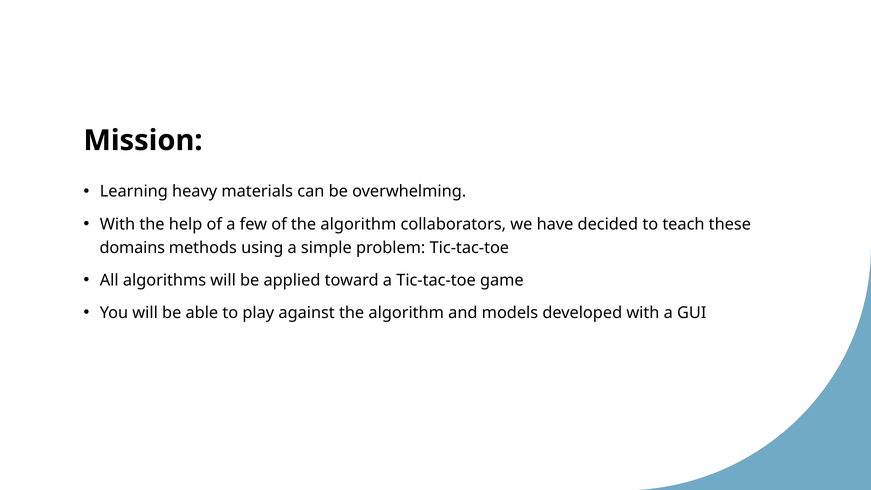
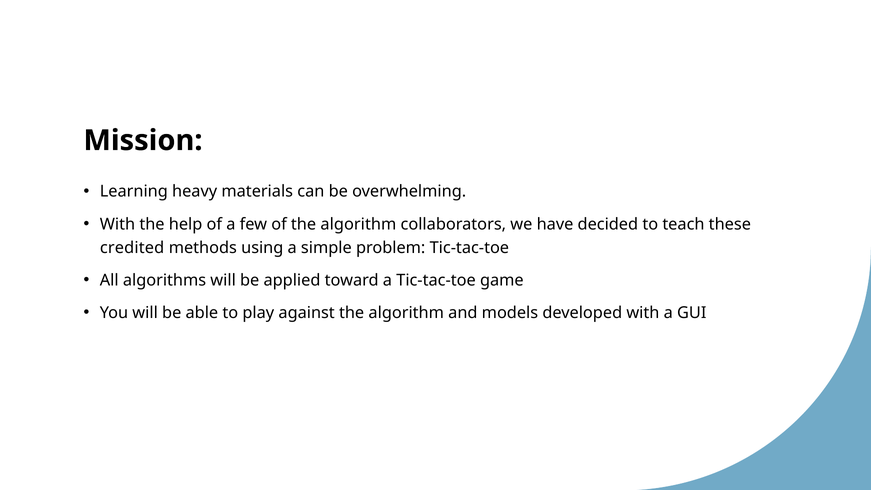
domains: domains -> credited (132, 248)
